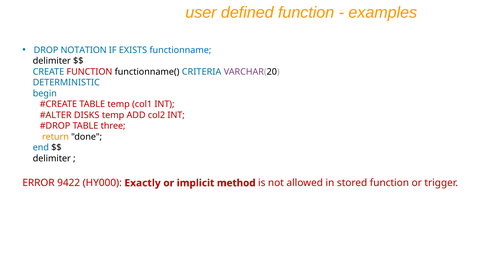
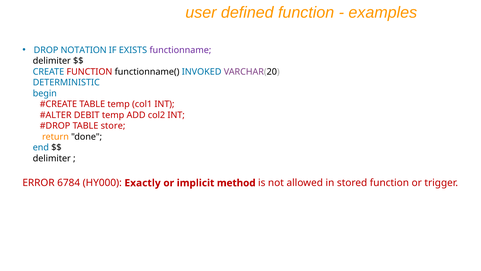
functionname colour: blue -> purple (180, 50)
CRITERIA: CRITERIA -> INVOKED (202, 72)
DISKS: DISKS -> DEBIT (87, 115)
three: three -> store (113, 126)
9422: 9422 -> 6784 (69, 183)
